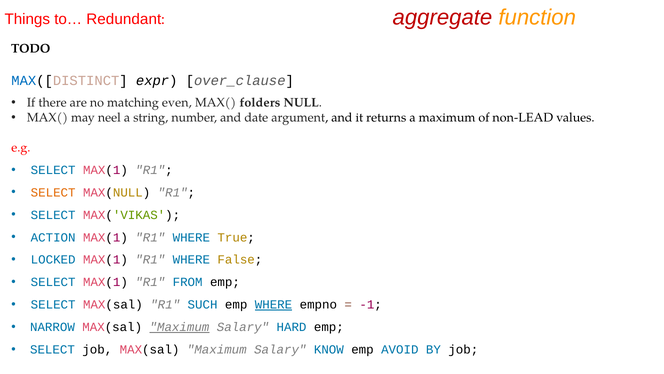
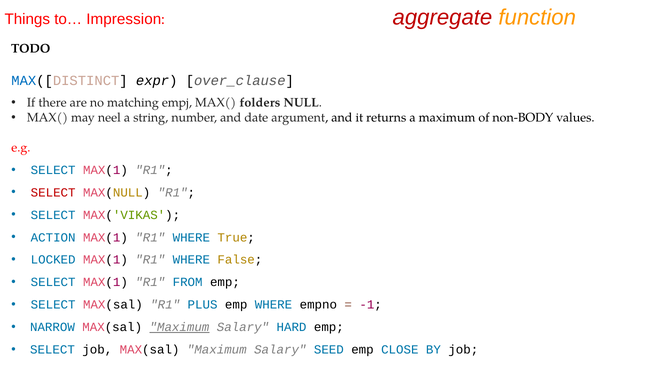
Redundant: Redundant -> Impression (124, 19)
even: even -> empj (177, 103)
non-LEAD: non-LEAD -> non-BODY (523, 118)
SELECT colour: orange -> red (53, 192)
SUCH: SUCH -> PLUS (203, 304)
WHERE underline: present -> none (274, 304)
KNOW: KNOW -> SEED (329, 349)
AVOID: AVOID -> CLOSE (400, 349)
